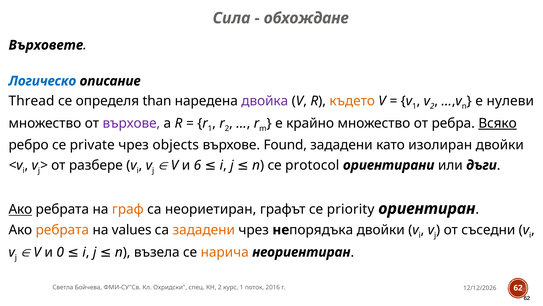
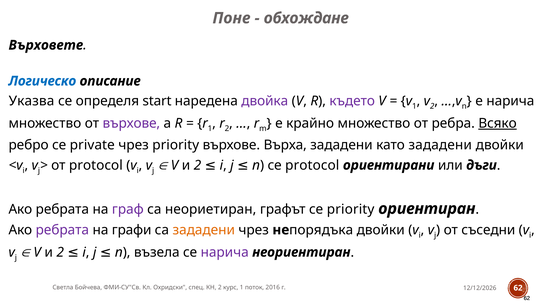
Сила: Сила -> Поне (231, 18)
Thread: Thread -> Указва (31, 101)
than: than -> start (157, 101)
където colour: orange -> purple (352, 101)
e нулеви: нулеви -> нарича (510, 101)
чрез objects: objects -> priority (176, 145)
Found: Found -> Върха (285, 145)
като изолиран: изолиран -> зададени (440, 145)
от разбере: разбере -> protocol (96, 165)
6: 6 -> 2 (197, 165)
Ако underline: present -> none (20, 209)
граф colour: orange -> purple (128, 209)
ребрата colour: orange -> purple (62, 229)
values: values -> графи (132, 229)
нарича colour: orange -> purple (225, 252)
0: 0 -> 2 (60, 252)
